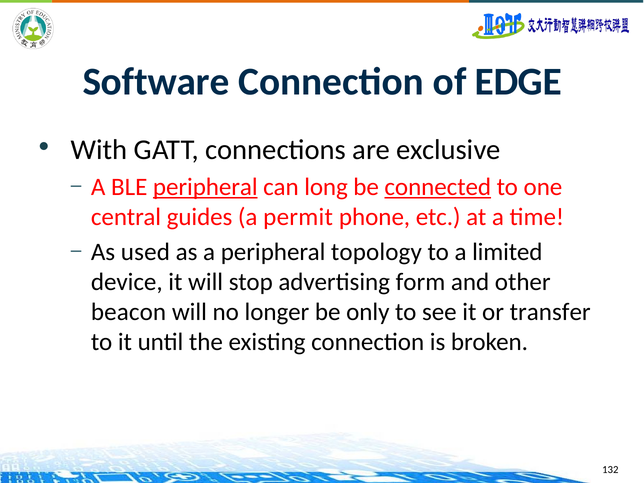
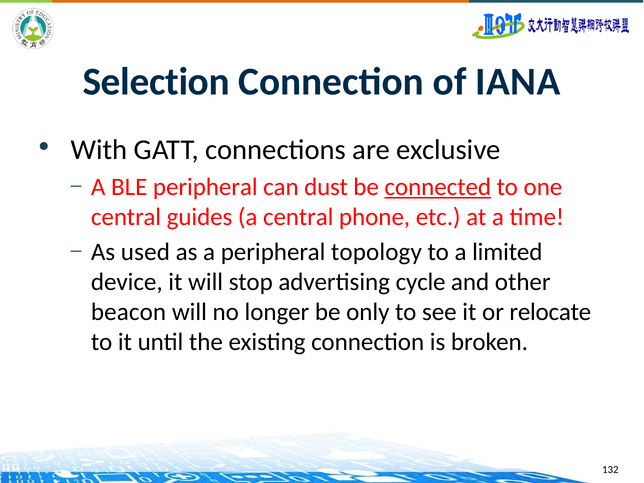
Software: Software -> Selection (156, 82)
EDGE: EDGE -> IANA (518, 82)
peripheral underline: present -> none (205, 187)
long: long -> dust (326, 187)
a permit: permit -> central (298, 217)
form: form -> cycle (421, 282)
transfer: transfer -> relocate (550, 312)
